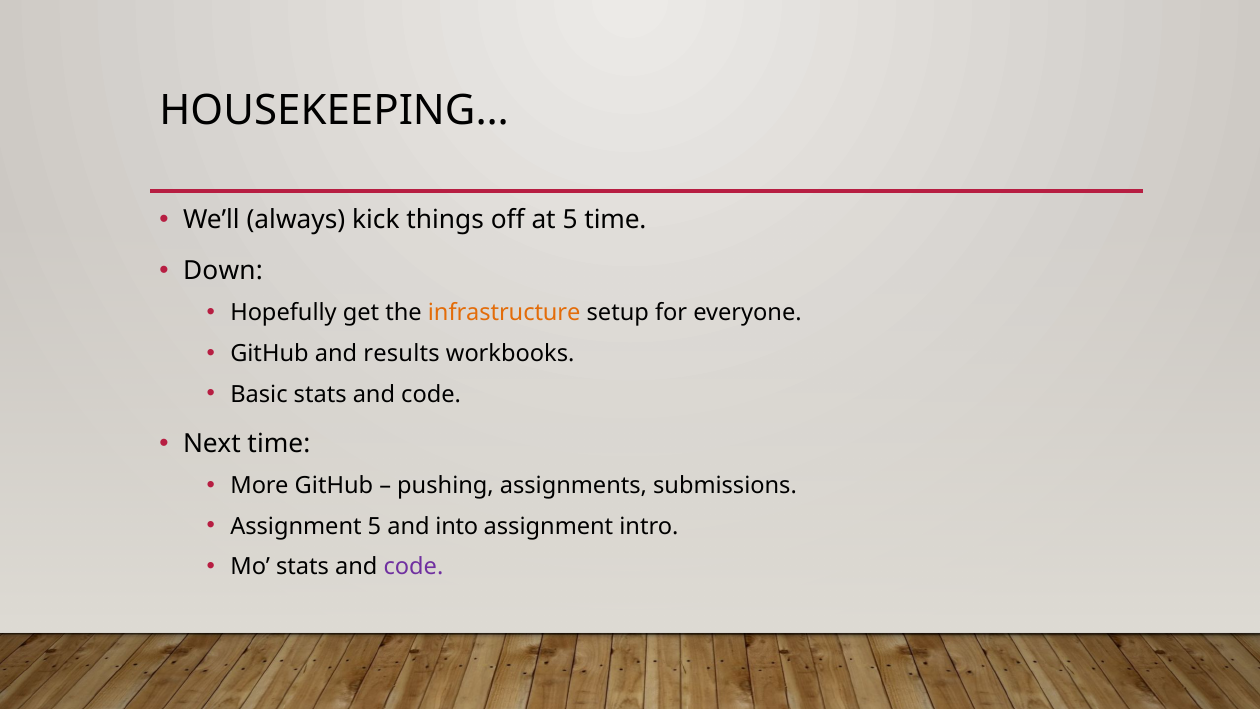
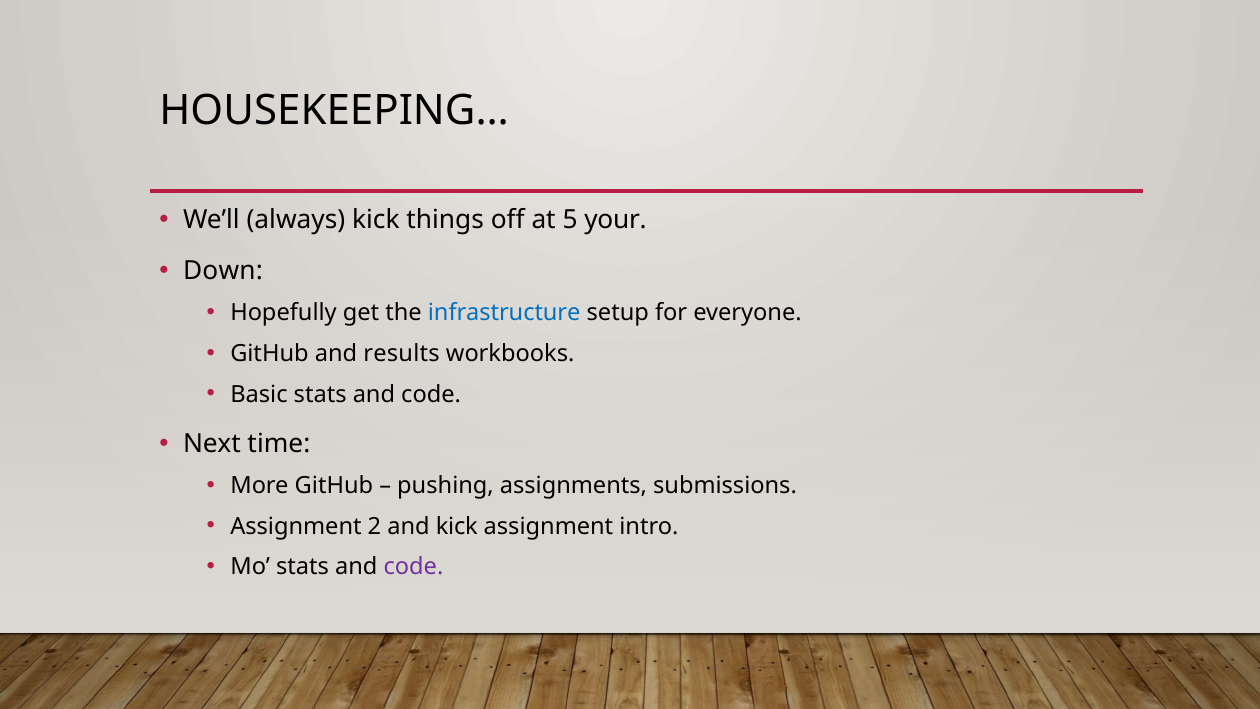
5 time: time -> your (616, 220)
infrastructure colour: orange -> blue (504, 313)
Assignment 5: 5 -> 2 (374, 526)
and into: into -> kick (457, 526)
